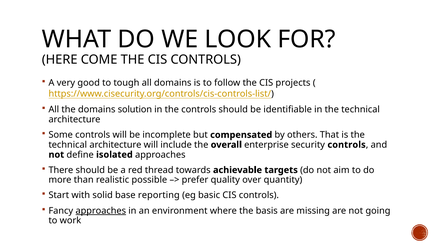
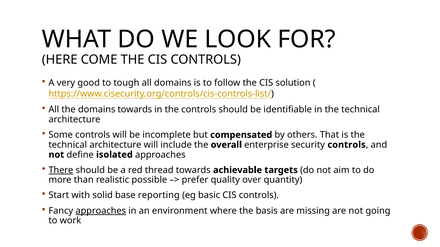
projects: projects -> solution (293, 83)
domains solution: solution -> towards (135, 110)
There underline: none -> present (61, 170)
